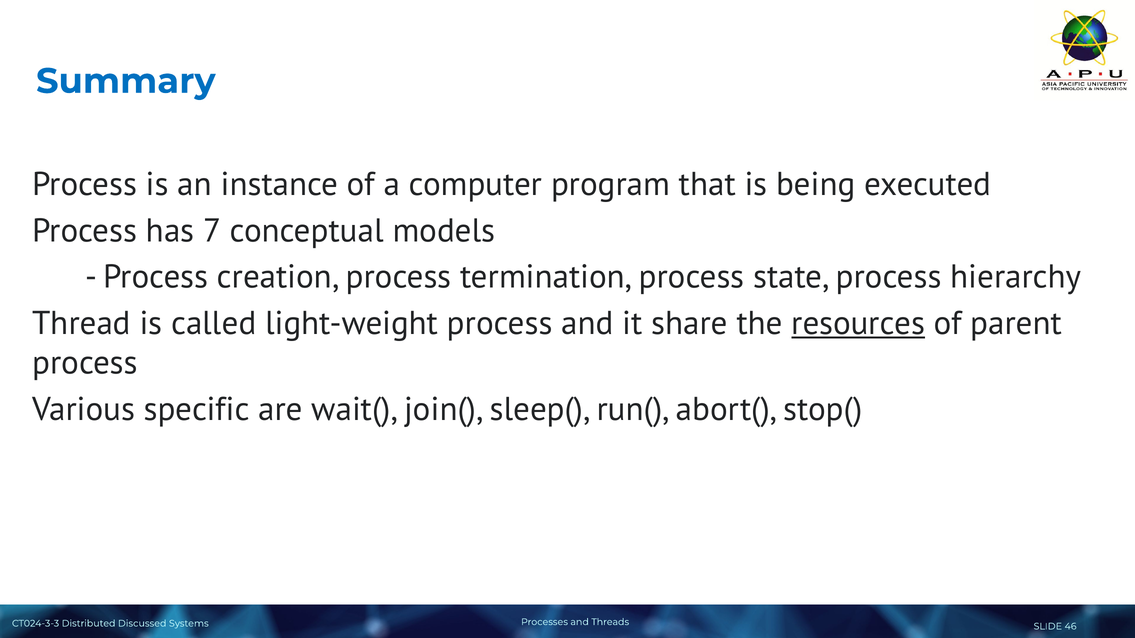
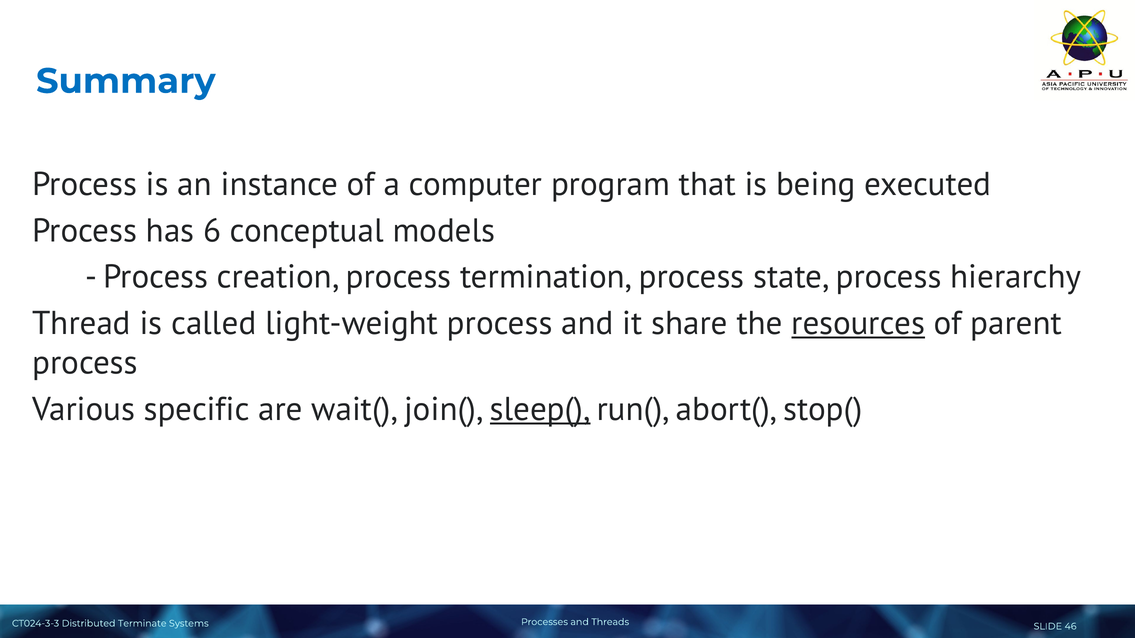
7: 7 -> 6 (212, 231)
sleep( underline: none -> present (540, 410)
Discussed: Discussed -> Terminate (142, 624)
